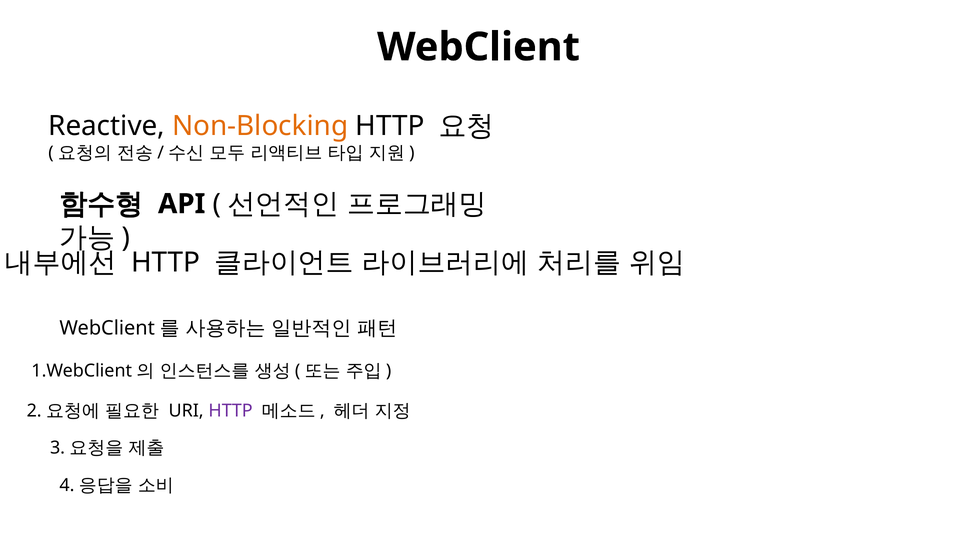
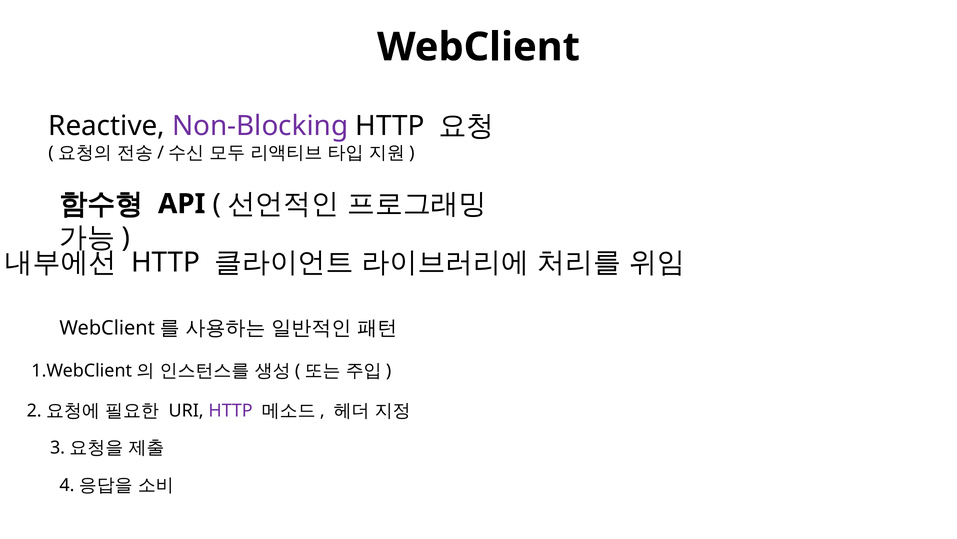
Non-Blocking colour: orange -> purple (260, 126)
